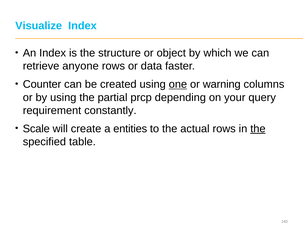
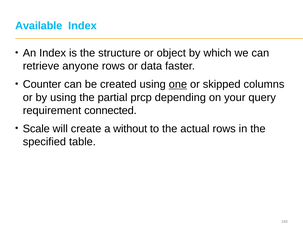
Visualize: Visualize -> Available (39, 26)
warning: warning -> skipped (222, 84)
constantly: constantly -> connected (110, 111)
entities: entities -> without (130, 129)
the underline: present -> none (258, 129)
